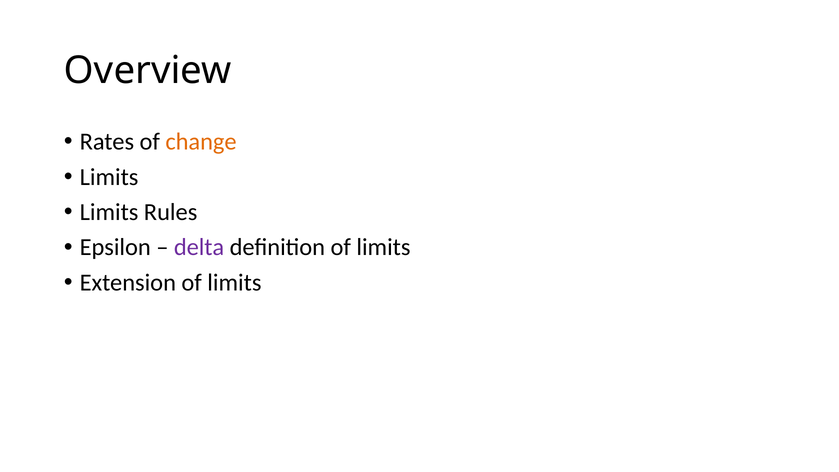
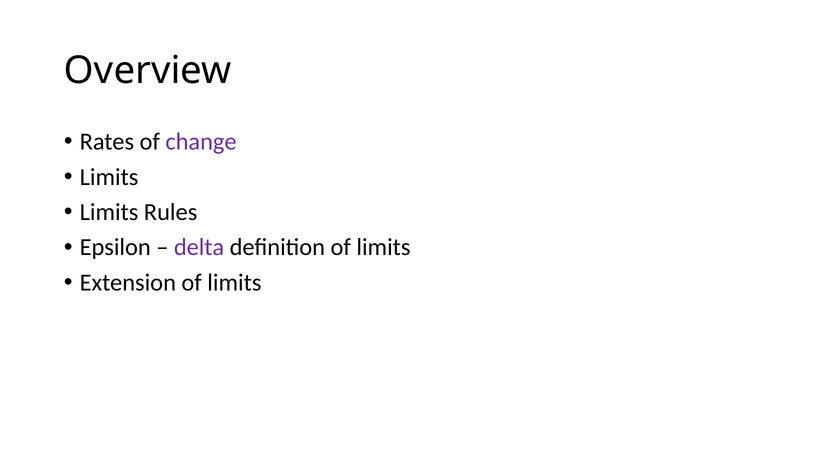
change colour: orange -> purple (201, 142)
